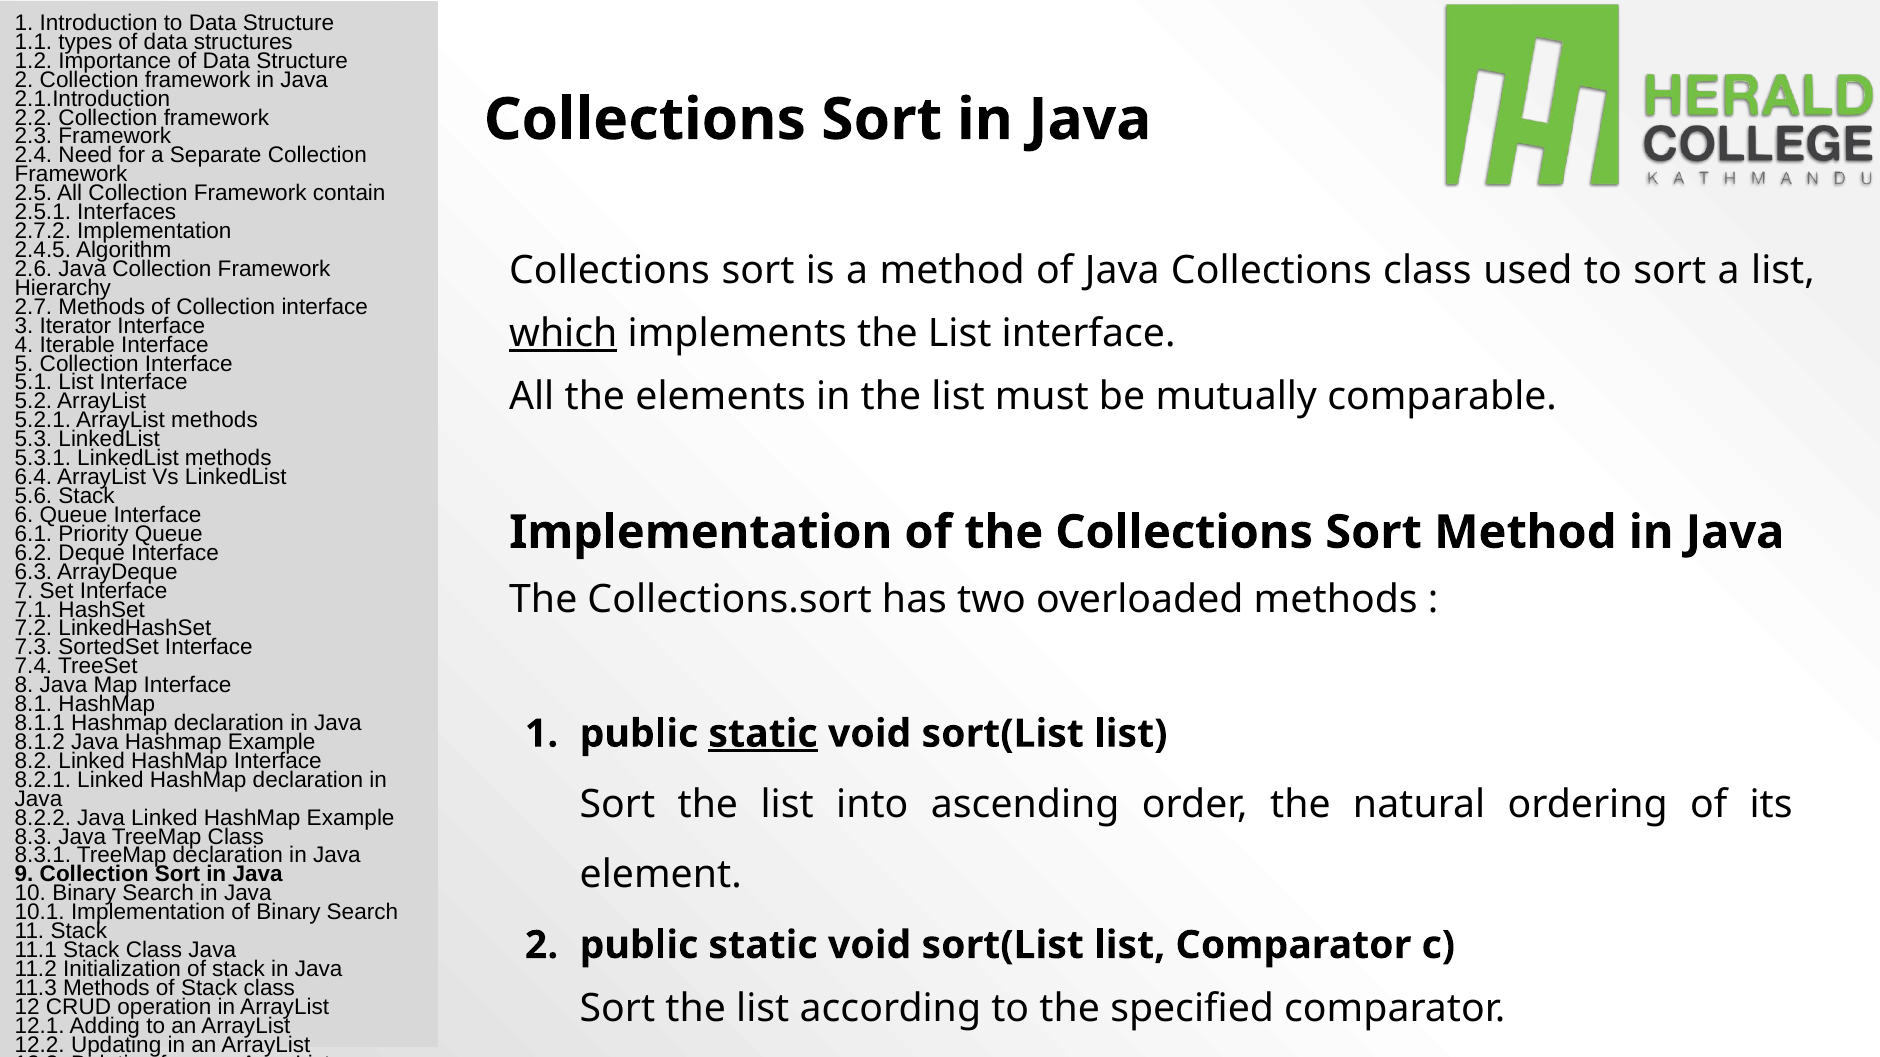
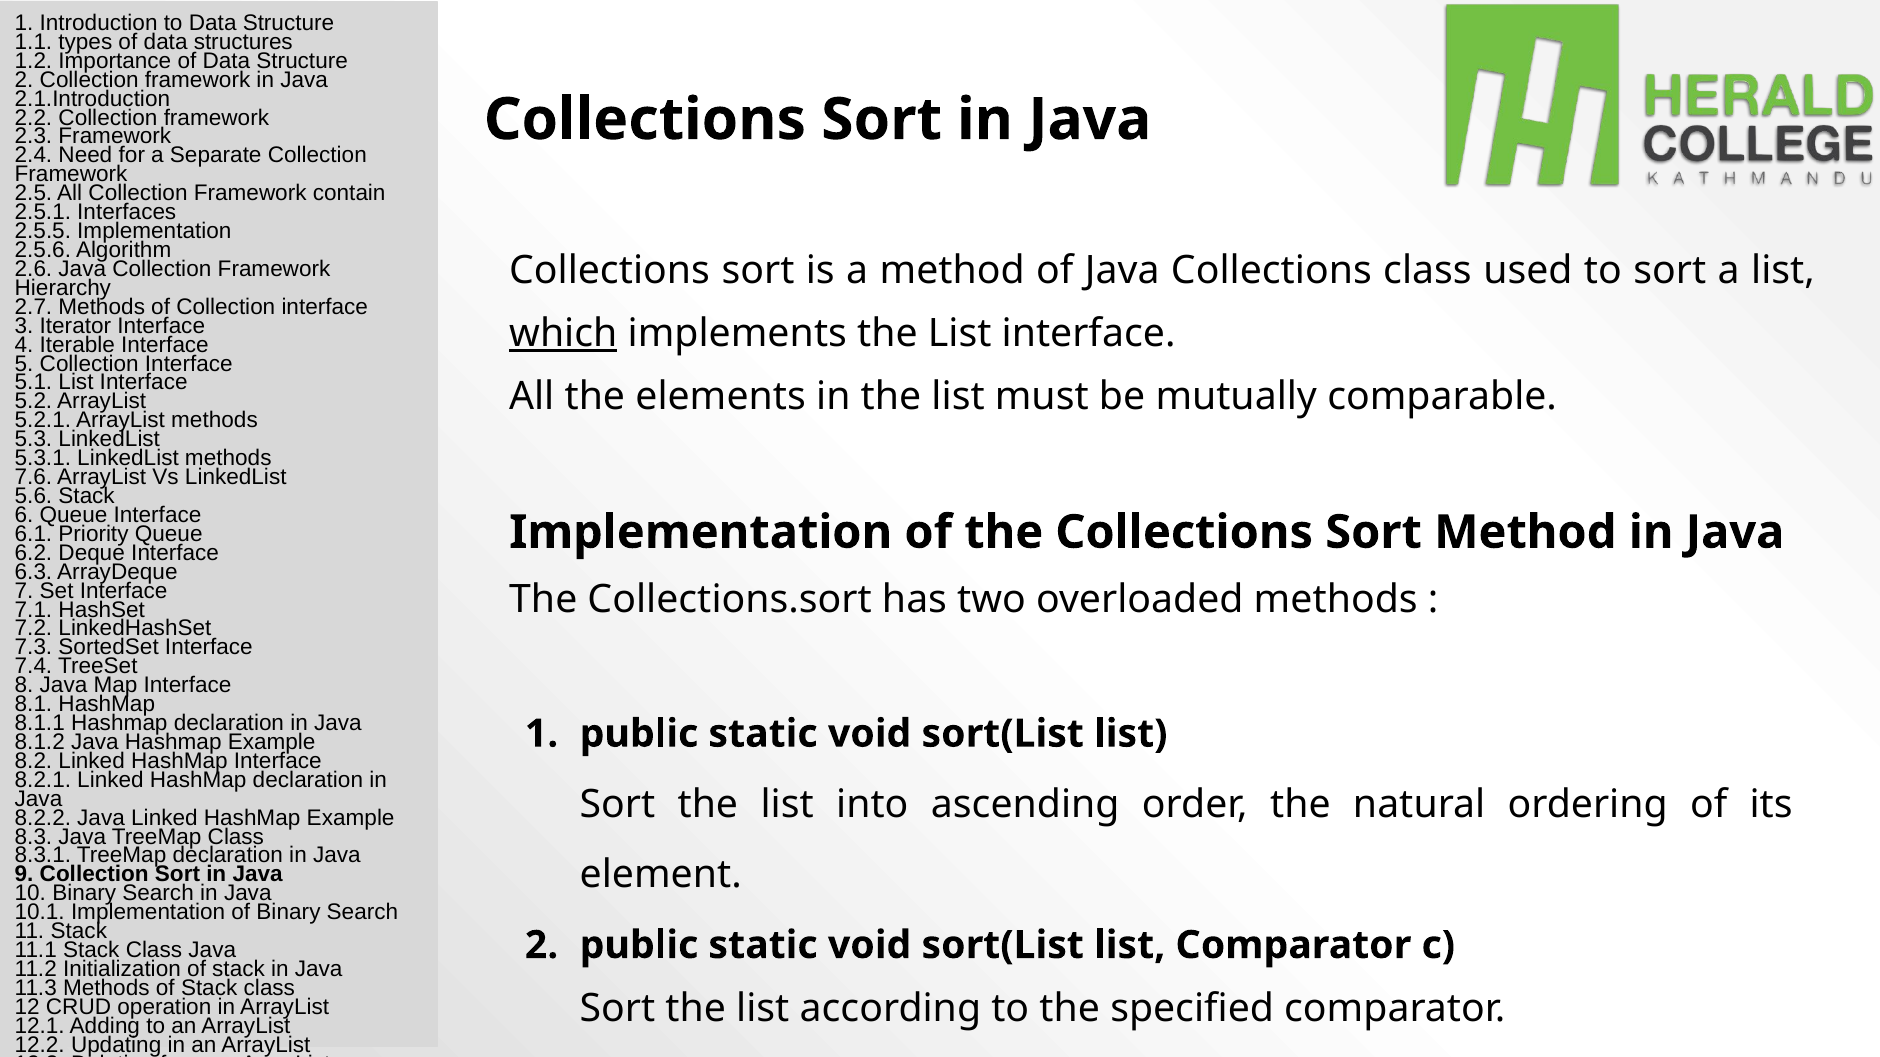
2.7.2: 2.7.2 -> 2.5.5 (43, 231)
2.4.5: 2.4.5 -> 2.5.6 (43, 250)
6.4: 6.4 -> 7.6 (33, 477)
static underline: present -> none (763, 734)
